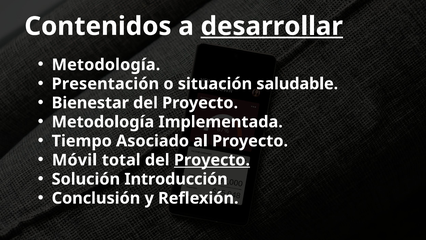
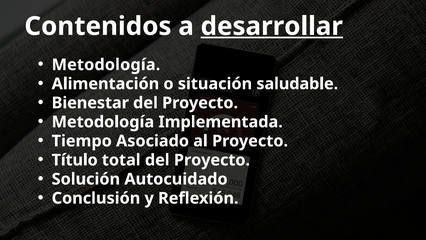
Presentación: Presentación -> Alimentación (105, 84)
Móvil: Móvil -> Título (75, 160)
Proyecto underline: present -> none (212, 160)
Introducción: Introducción -> Autocuidado (176, 179)
